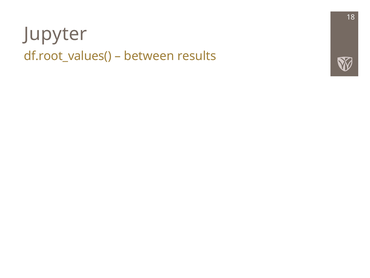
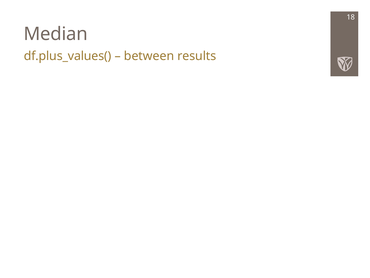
Jupyter: Jupyter -> Median (56, 34)
df.root_values(: df.root_values( -> df.plus_values( (68, 56)
